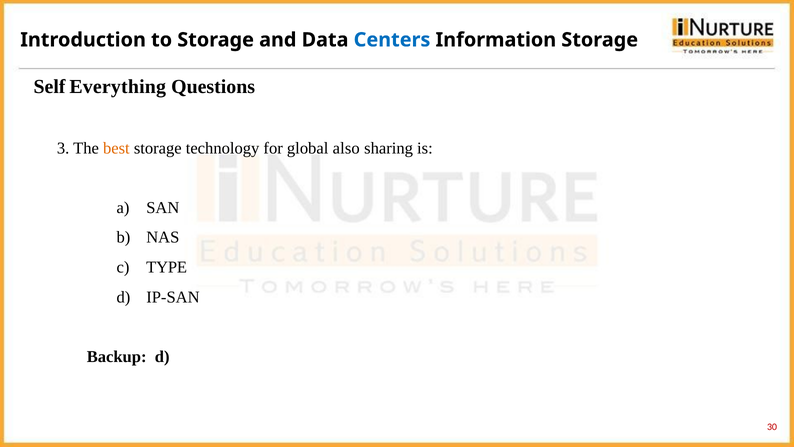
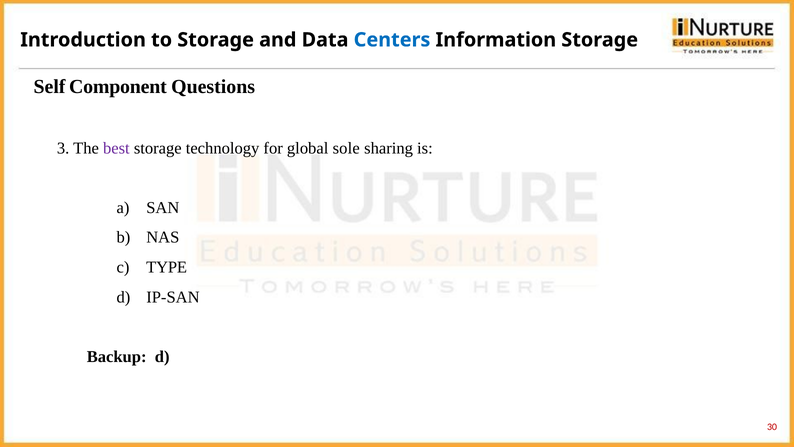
Everything: Everything -> Component (118, 87)
best colour: orange -> purple (116, 148)
also: also -> sole (346, 148)
